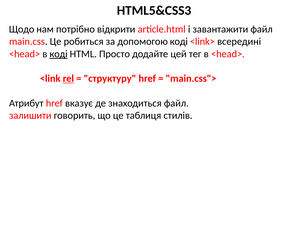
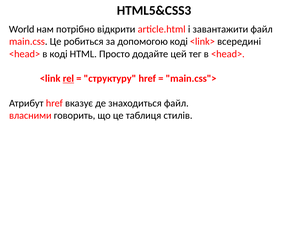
Щодо: Щодо -> World (22, 29)
коді underline: present -> none (59, 54)
залишити: залишити -> власними (30, 116)
